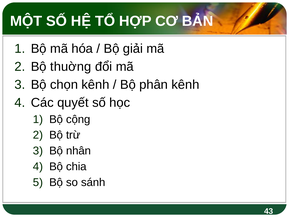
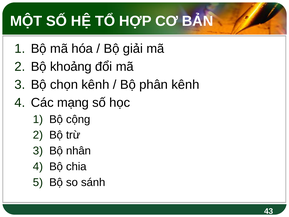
thuờng: thuờng -> khoảng (71, 67)
quyết: quyết -> mạng (73, 103)
